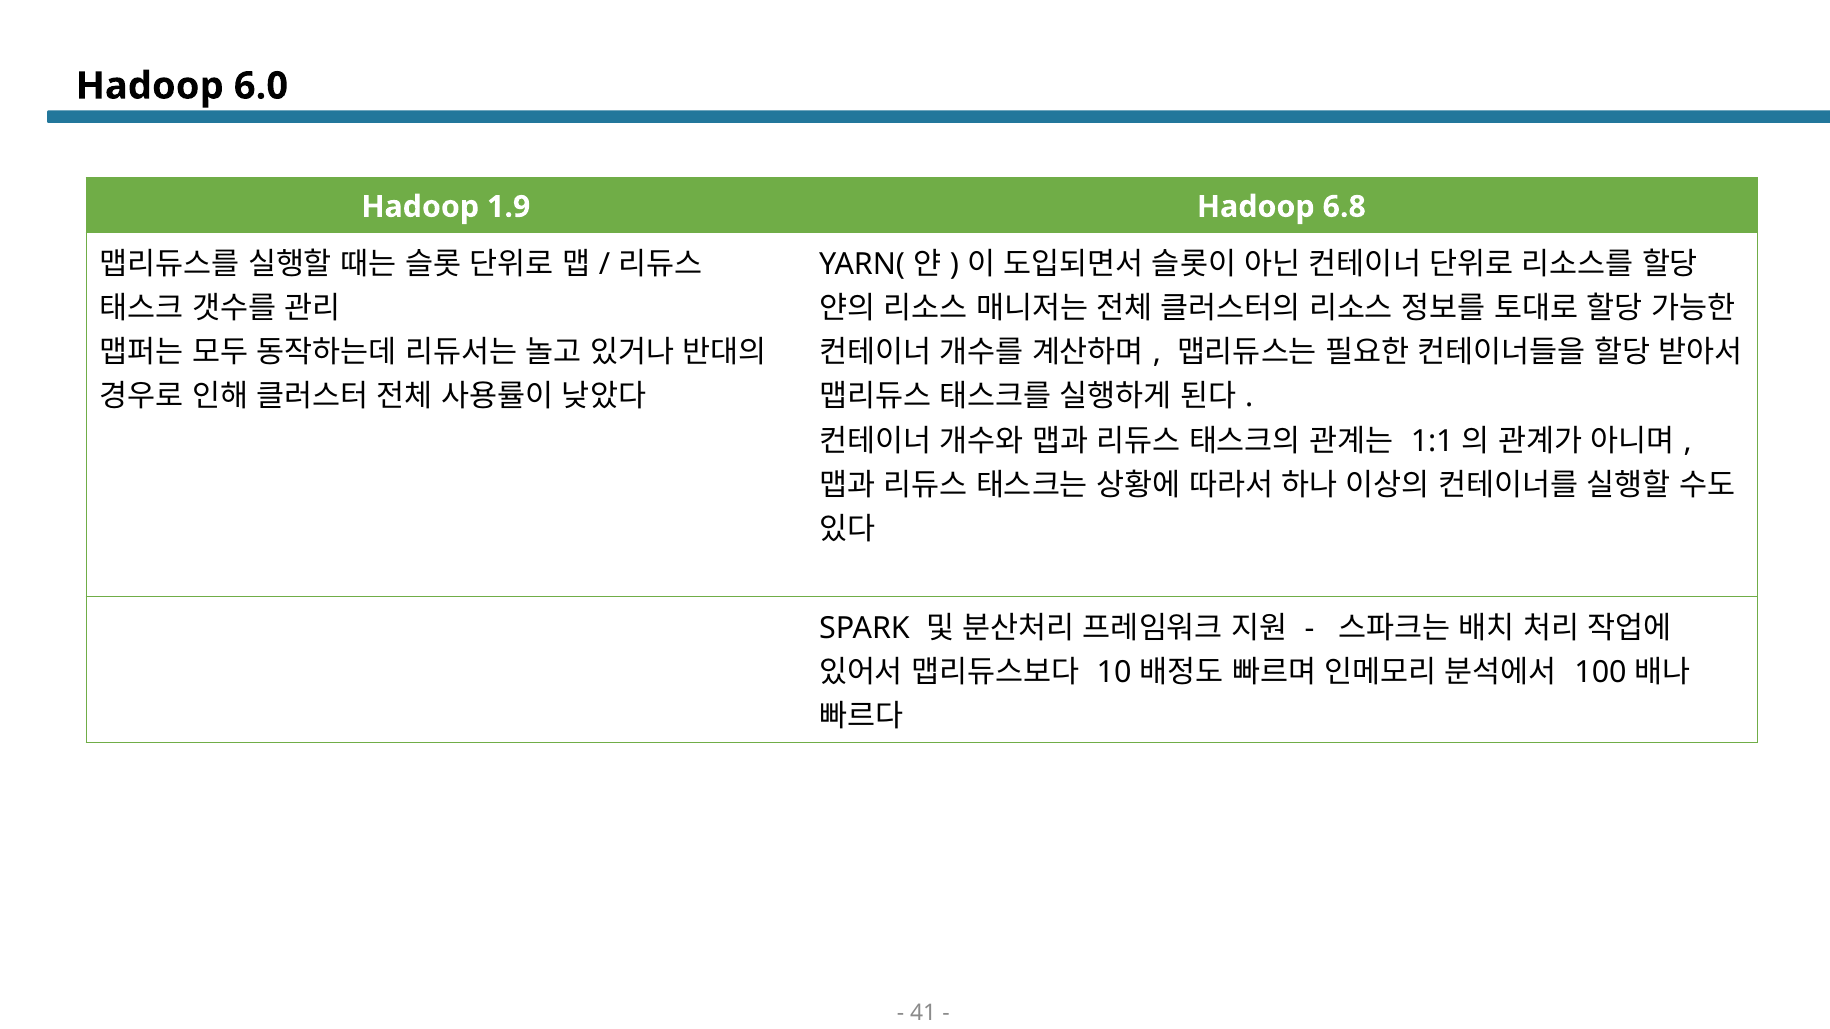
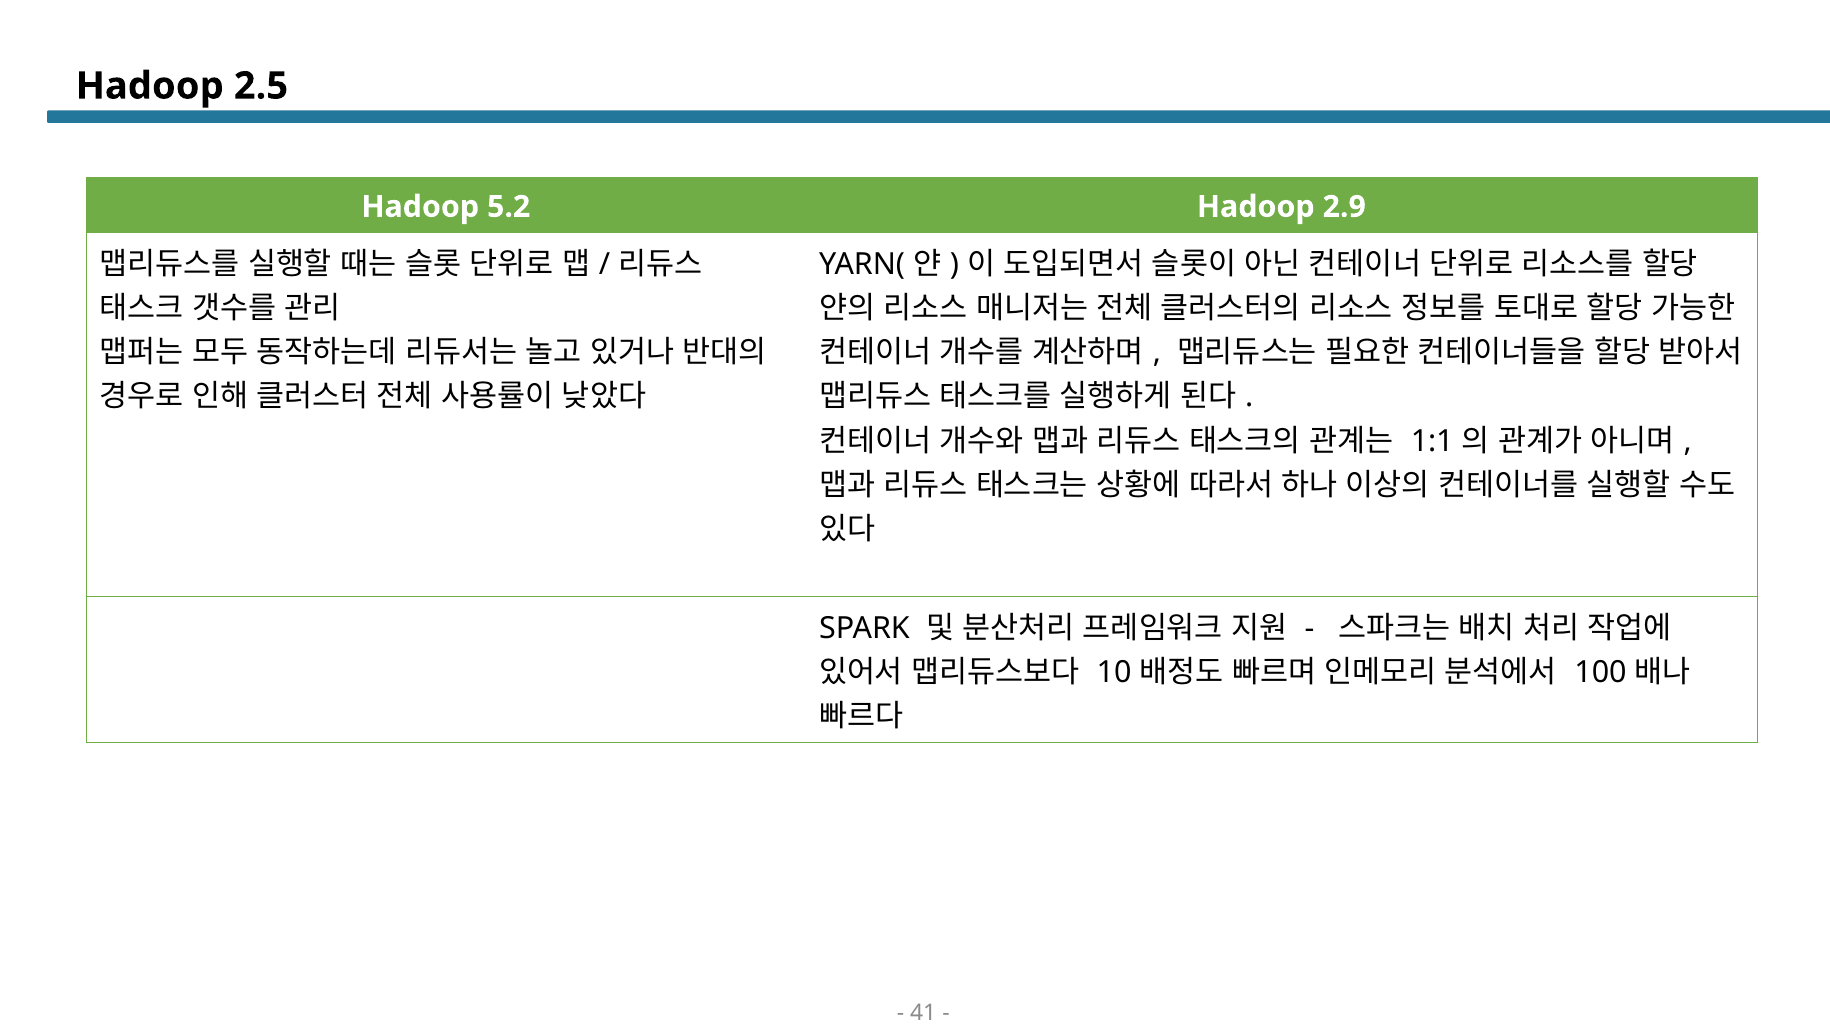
6.0: 6.0 -> 2.5 (261, 86)
1.9: 1.9 -> 5.2 (509, 207)
6.8: 6.8 -> 2.9 (1344, 207)
